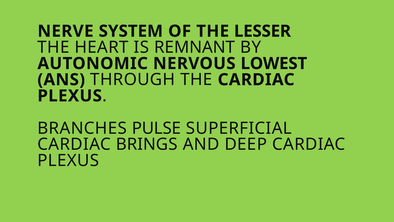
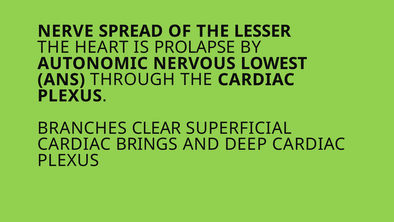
SYSTEM: SYSTEM -> SPREAD (131, 31)
REMNANT: REMNANT -> PROLAPSE (195, 47)
PULSE: PULSE -> CLEAR (156, 128)
